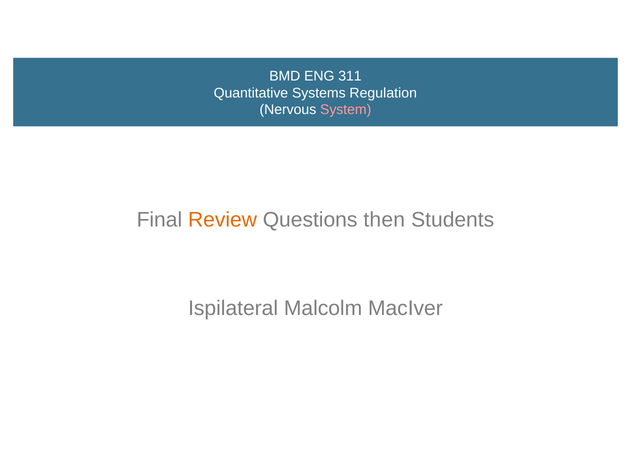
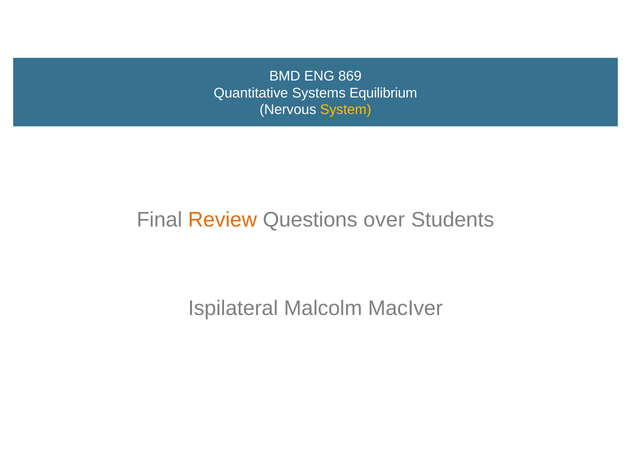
311: 311 -> 869 (350, 76)
Regulation: Regulation -> Equilibrium (383, 93)
System colour: pink -> yellow (346, 110)
then: then -> over (384, 220)
